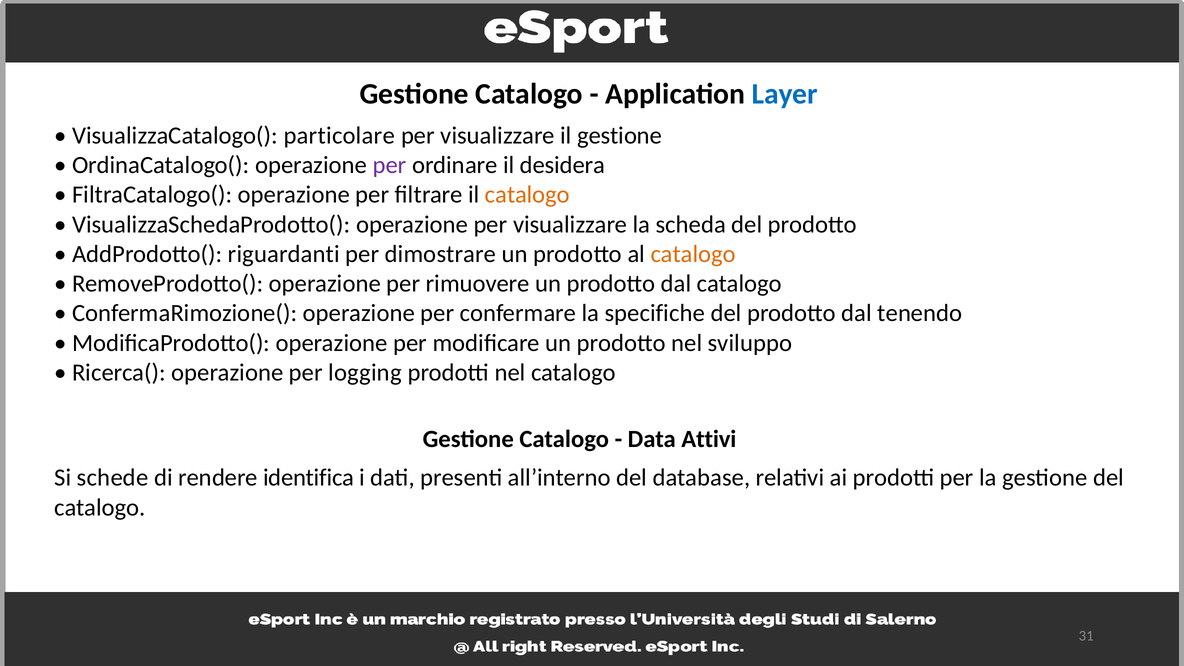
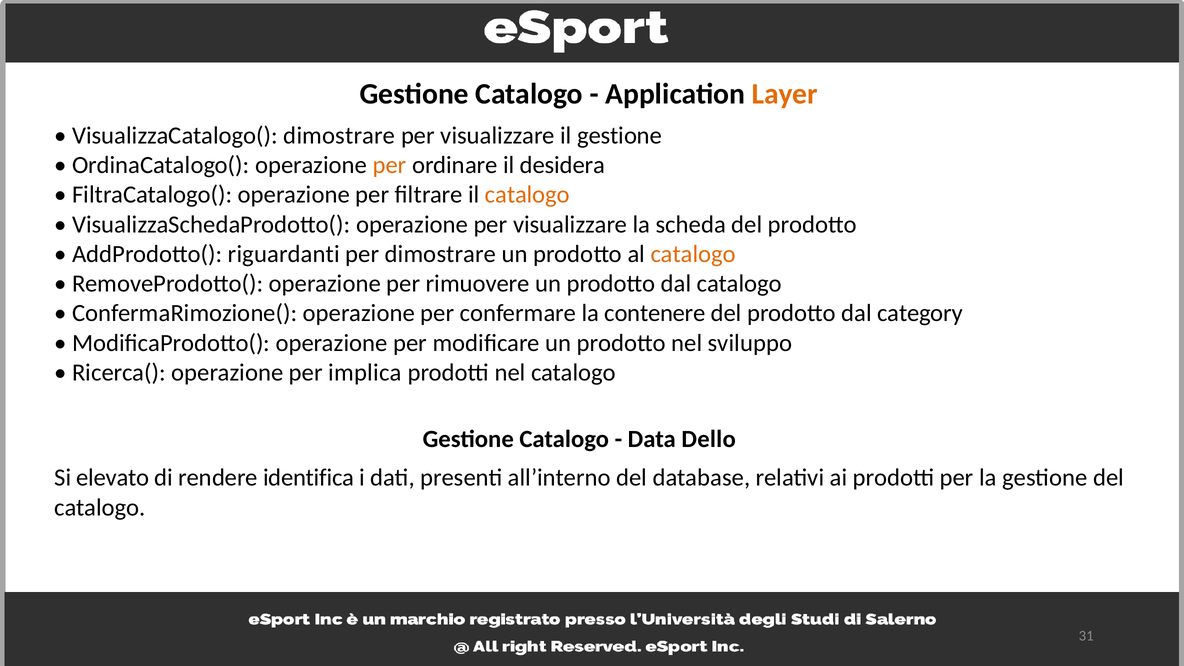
Layer colour: blue -> orange (785, 94)
VisualizzaCatalogo( particolare: particolare -> dimostrare (339, 136)
per colour: purple -> orange (390, 165)
specifiche: specifiche -> contenere (655, 313)
tenendo: tenendo -> category (920, 313)
logging: logging -> implica (365, 372)
Attivi: Attivi -> Dello (709, 439)
schede: schede -> elevato (113, 478)
